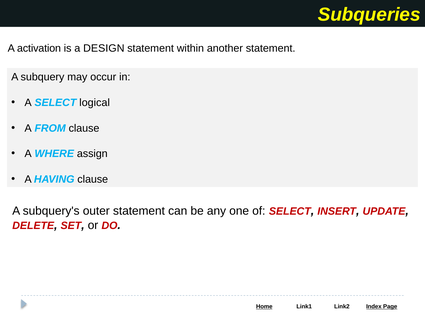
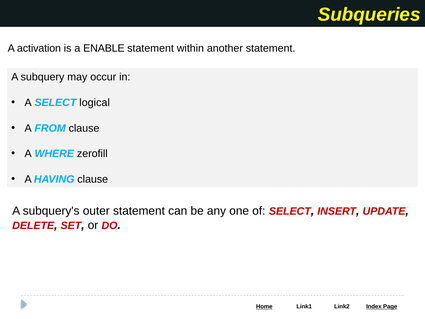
DESIGN: DESIGN -> ENABLE (104, 48)
assign: assign -> zerofill (92, 154)
